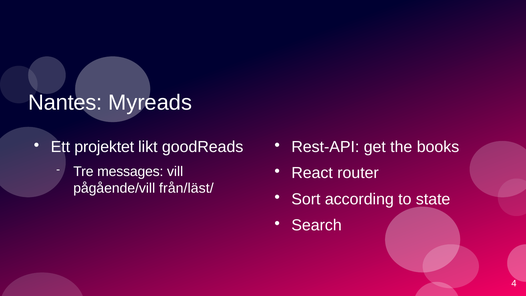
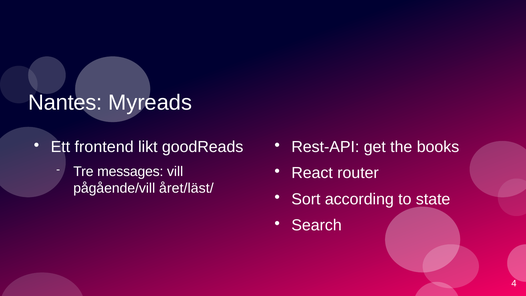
projektet: projektet -> frontend (104, 147)
från/läst/: från/läst/ -> året/läst/ (186, 188)
